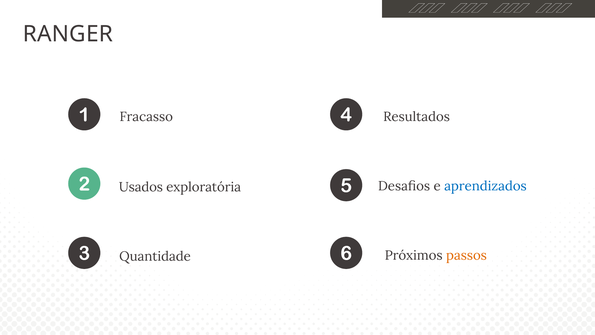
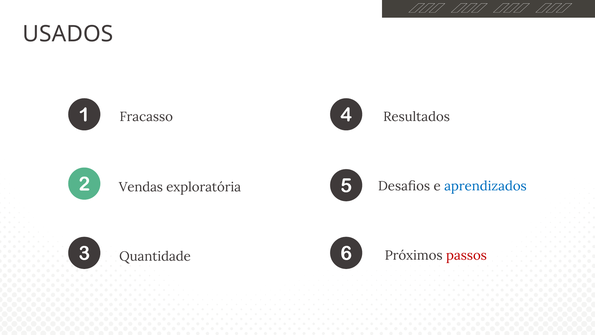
RANGER: RANGER -> USADOS (68, 34)
Usados: Usados -> Vendas (141, 187)
passos colour: orange -> red (466, 255)
